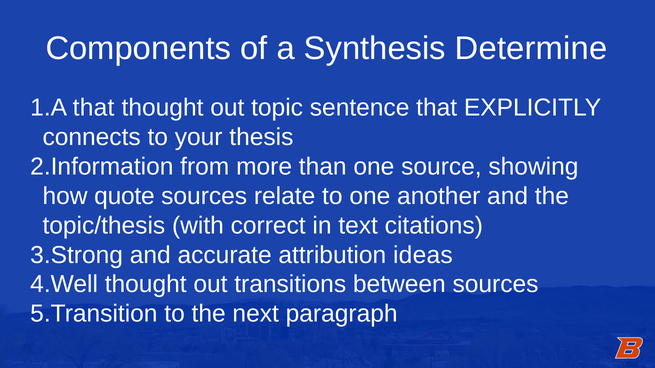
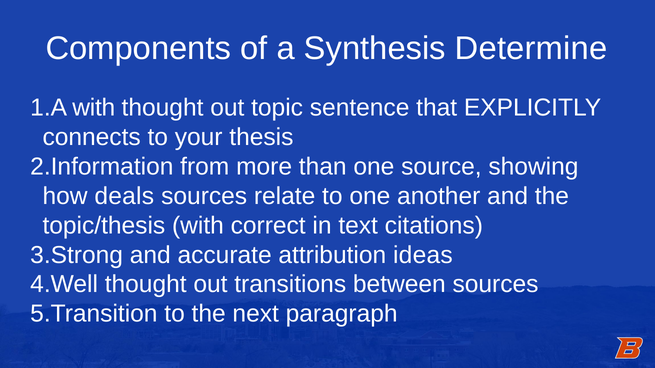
that: that -> with (94, 108)
quote: quote -> deals (124, 196)
